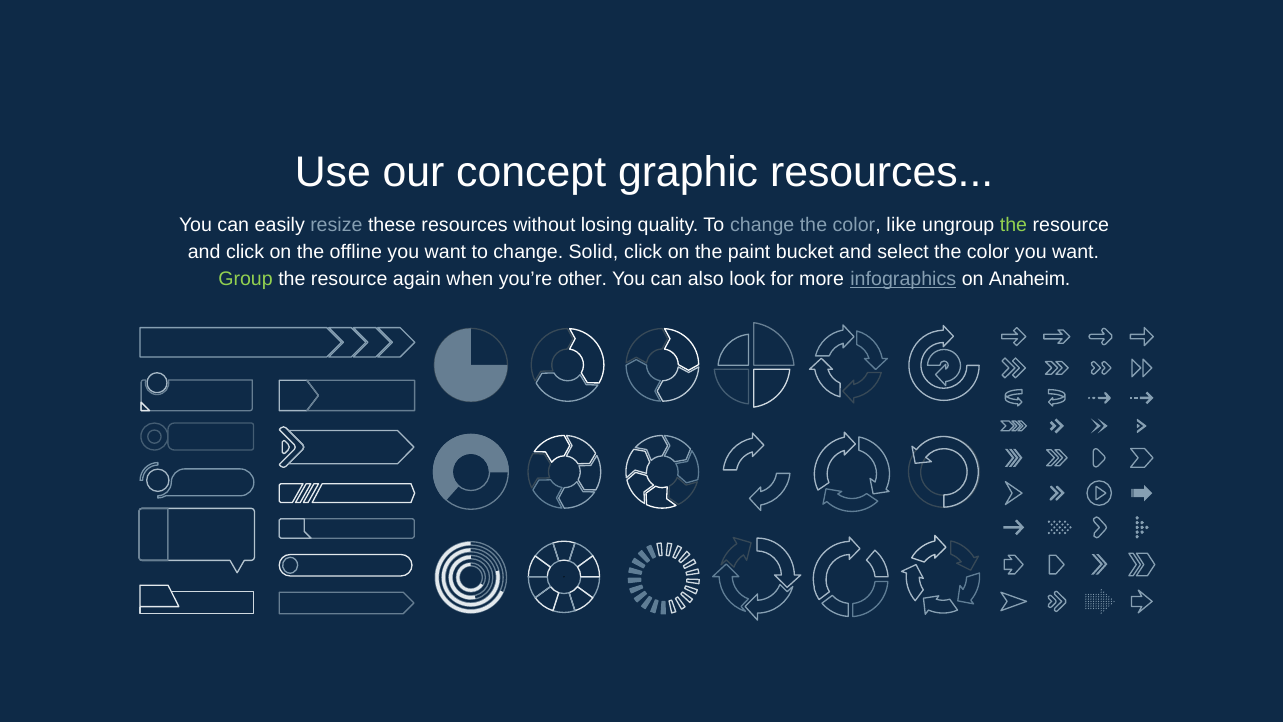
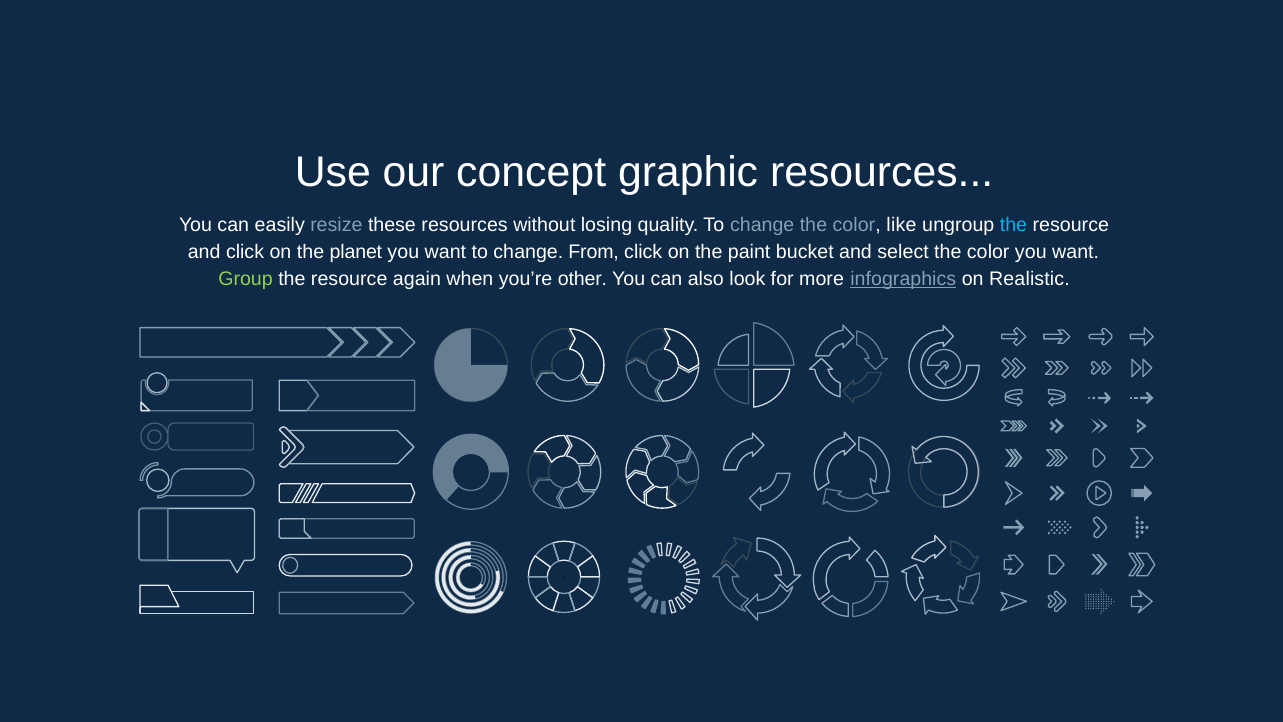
the colour: light green -> light blue (1014, 225)
offline: offline -> planet (356, 252)
Solid: Solid -> From (594, 252)
Anaheim: Anaheim -> Realistic (1030, 279)
